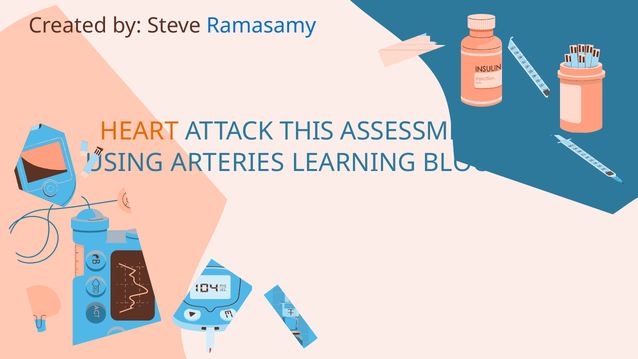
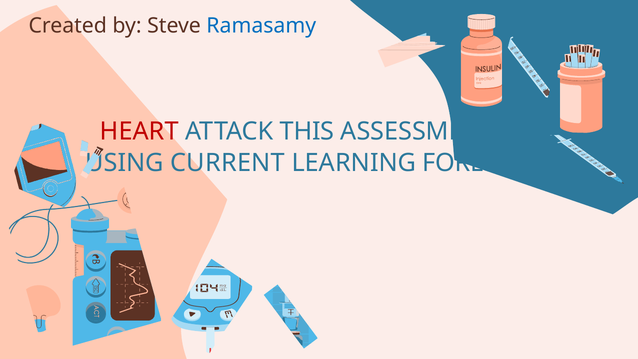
HEART colour: orange -> red (139, 132)
ARTERIES: ARTERIES -> CURRENT (228, 163)
BLOOD: BLOOD -> FOREST (467, 163)
